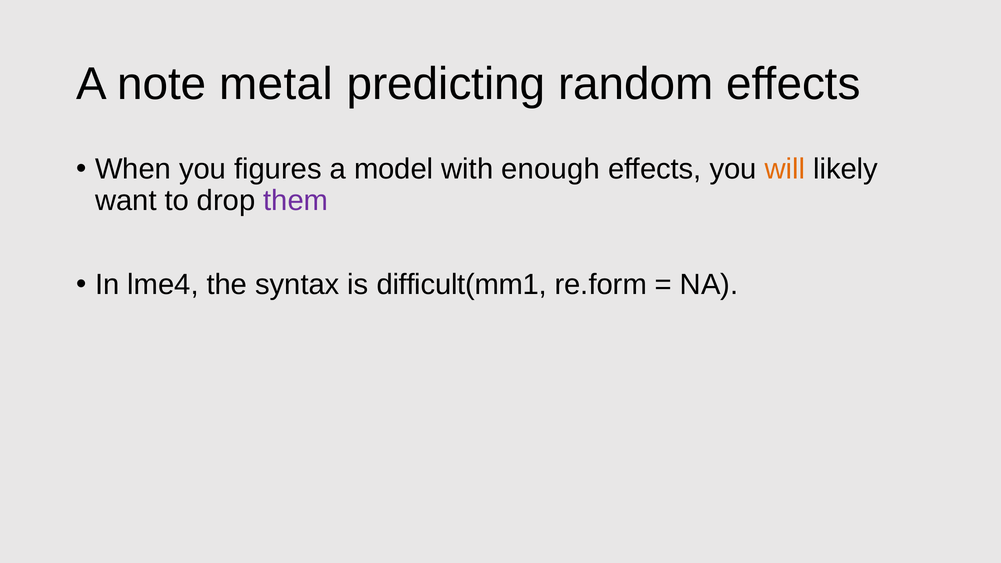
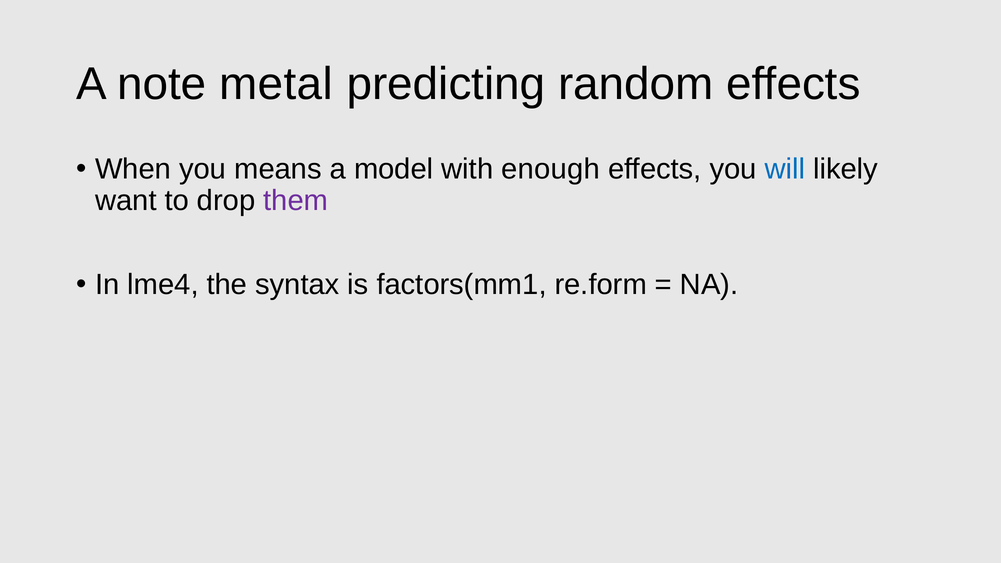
figures: figures -> means (278, 169)
will colour: orange -> blue (785, 169)
difficult(mm1: difficult(mm1 -> factors(mm1 (462, 285)
